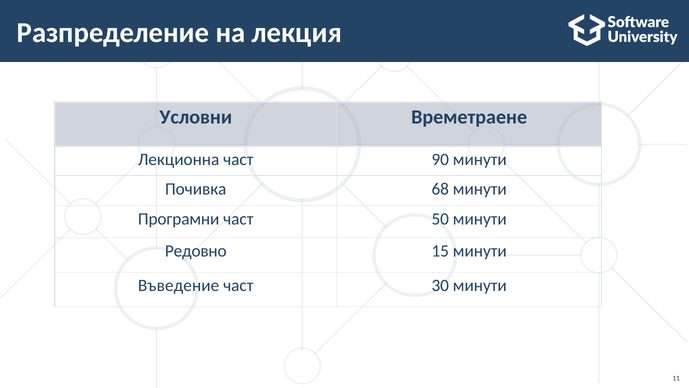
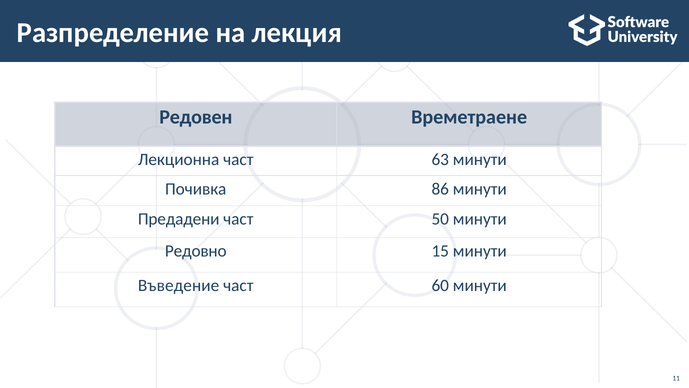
Условни: Условни -> Редовен (196, 117)
90: 90 -> 63 (440, 159)
68: 68 -> 86 (440, 189)
Програмни: Програмни -> Предадени (179, 219)
30: 30 -> 60 (440, 285)
